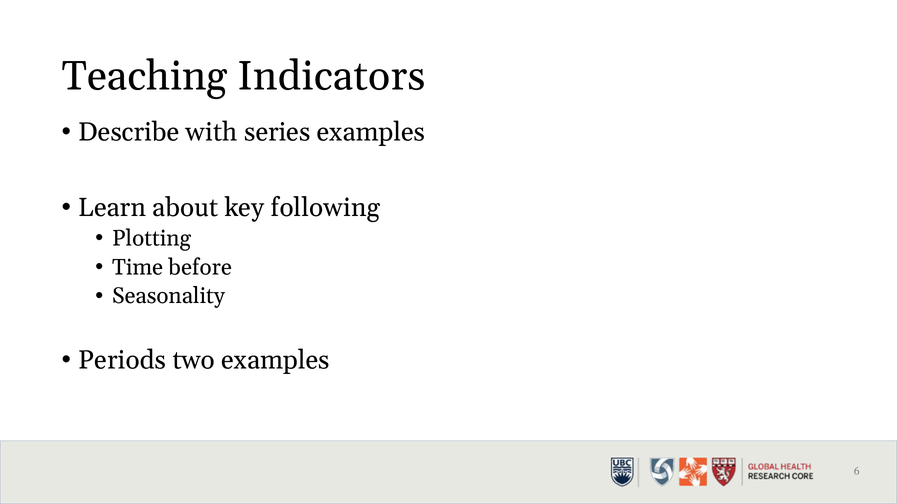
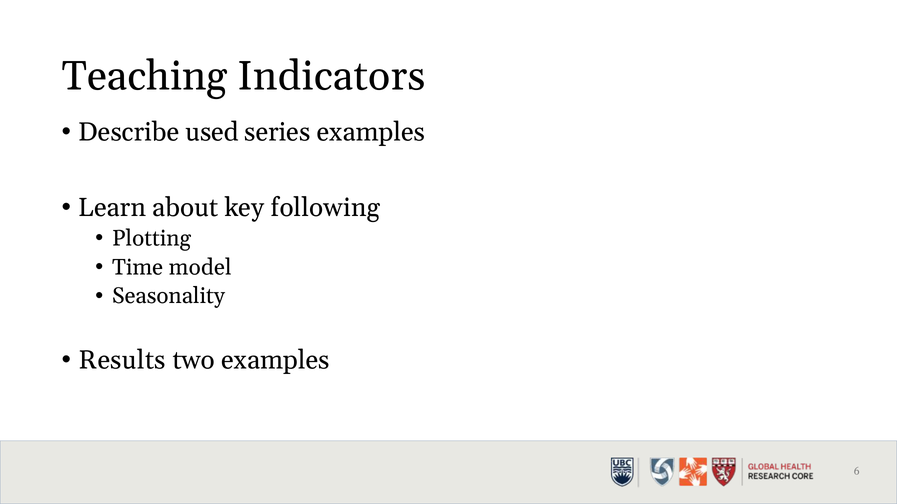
with: with -> used (212, 132)
before: before -> model (200, 267)
Periods: Periods -> Results (122, 361)
